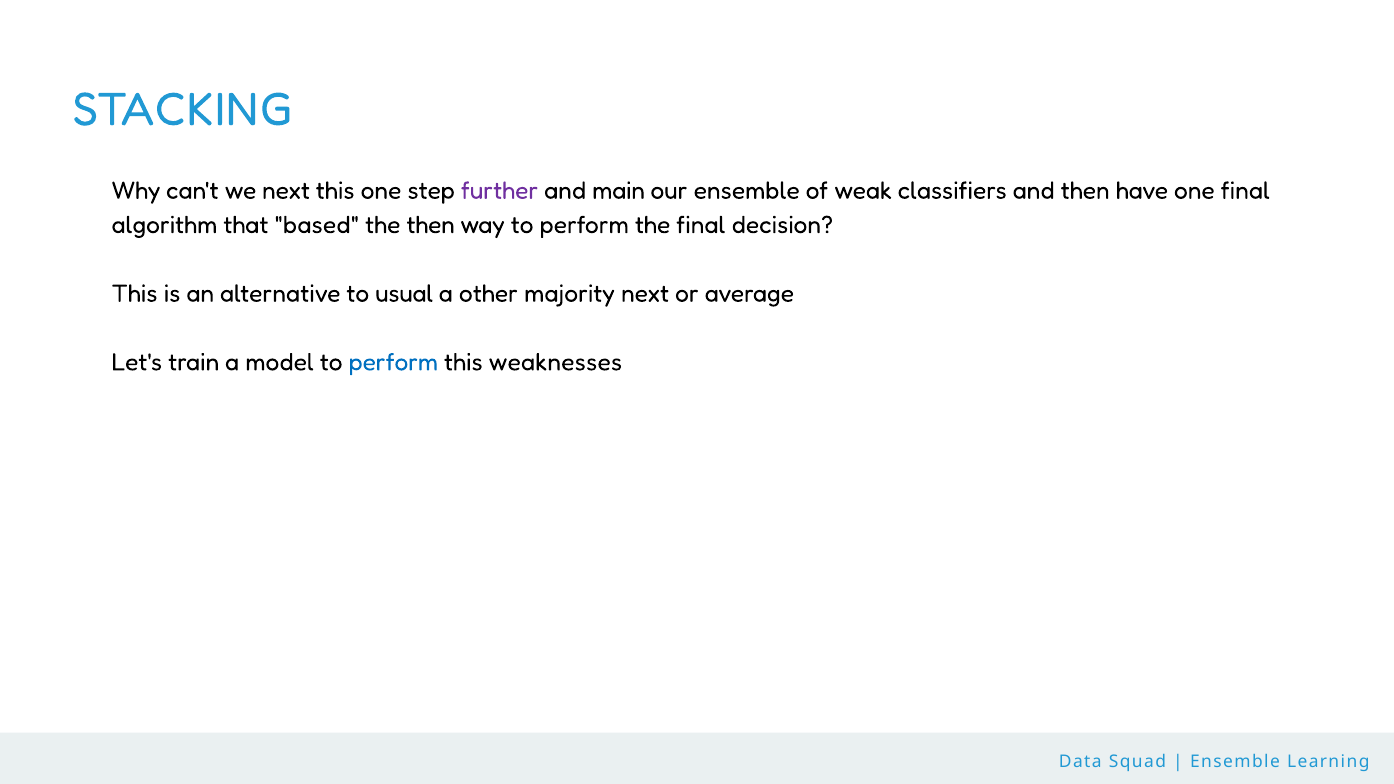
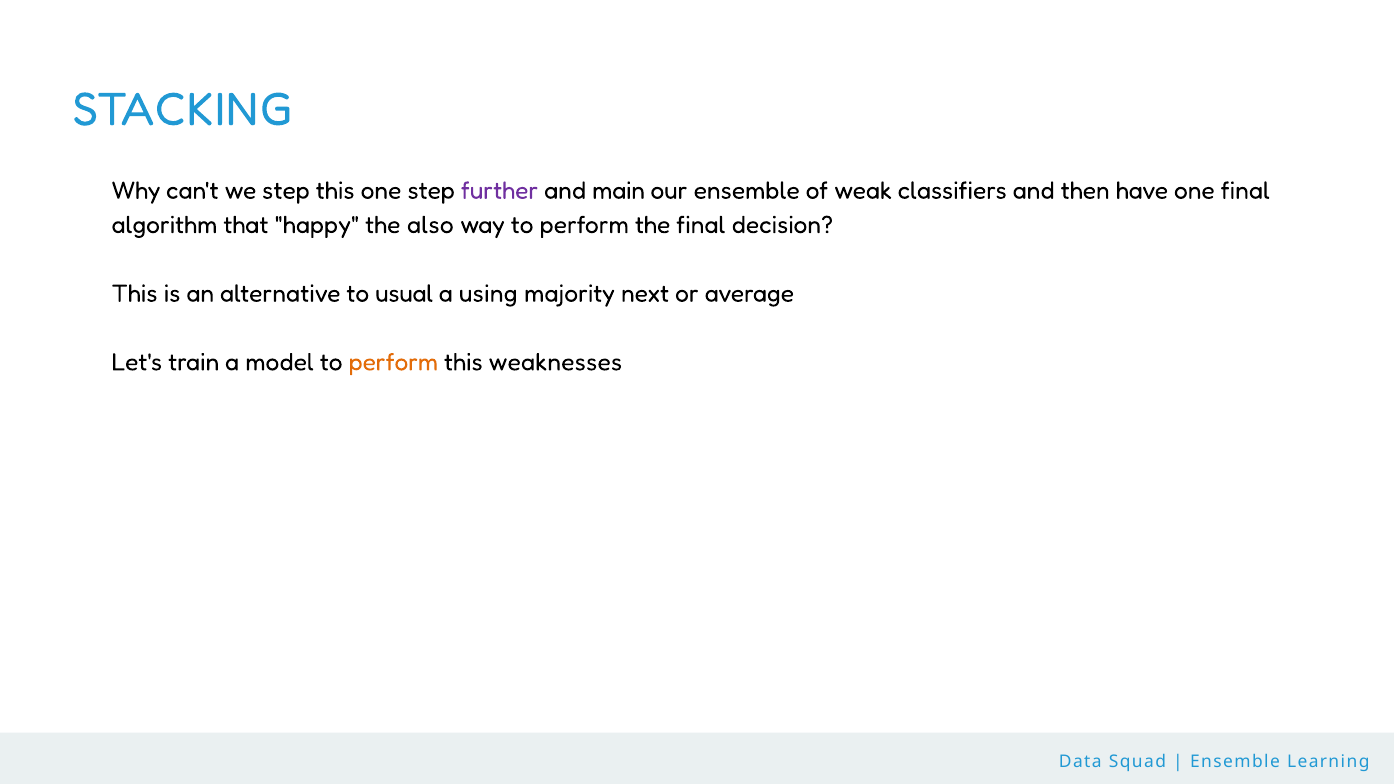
we next: next -> step (286, 191)
based: based -> happy (317, 225)
the then: then -> also (430, 225)
other: other -> using (488, 293)
perform colour: blue -> orange (393, 362)
